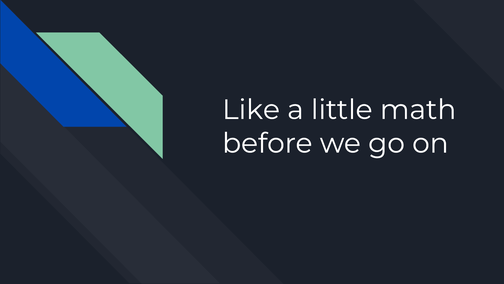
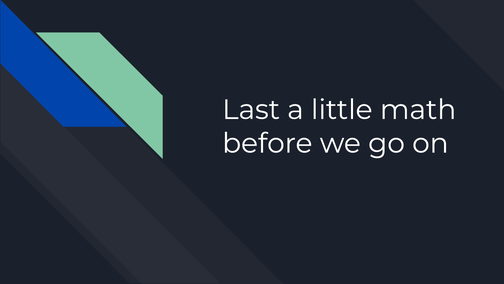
Like: Like -> Last (251, 110)
